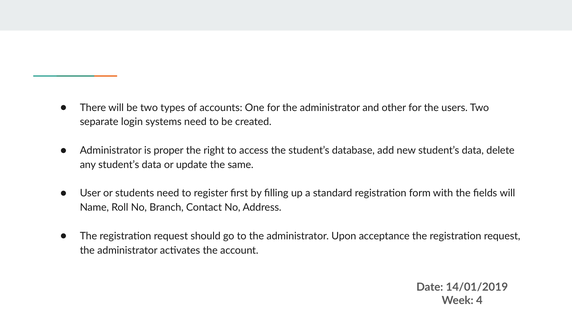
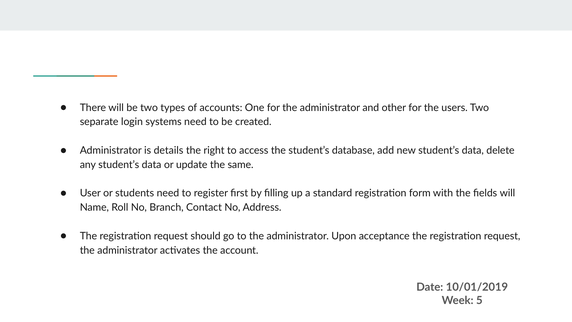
proper: proper -> details (169, 150)
14/01/2019: 14/01/2019 -> 10/01/2019 (477, 287)
4: 4 -> 5 (479, 300)
